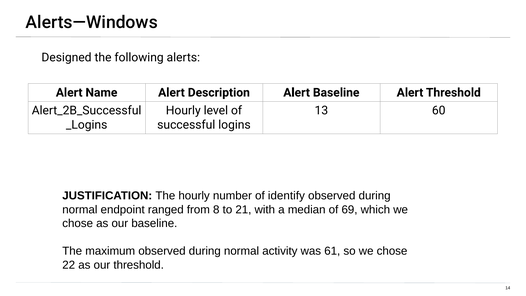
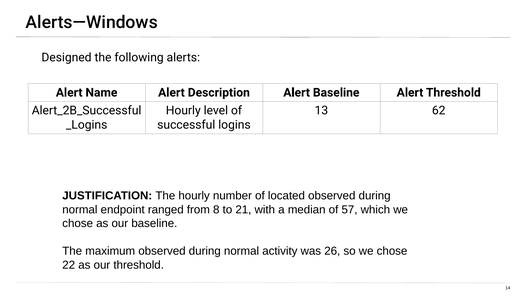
60: 60 -> 62 (439, 111)
identify: identify -> located (286, 196)
69: 69 -> 57 (349, 210)
61: 61 -> 26 (332, 251)
